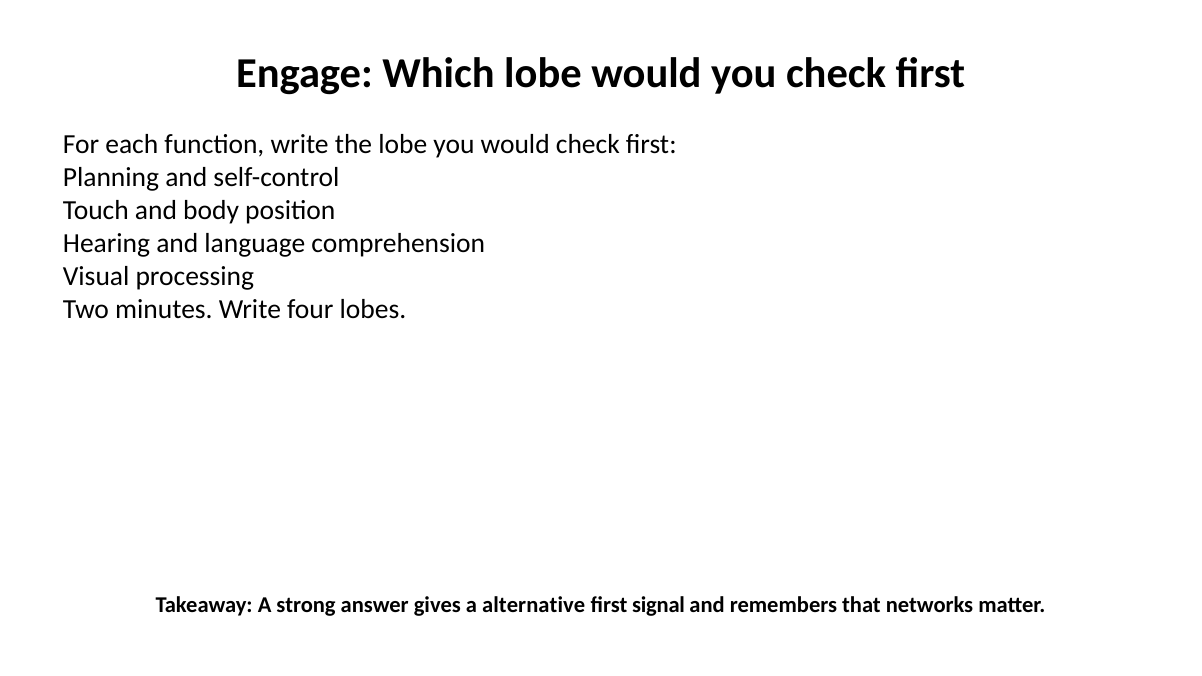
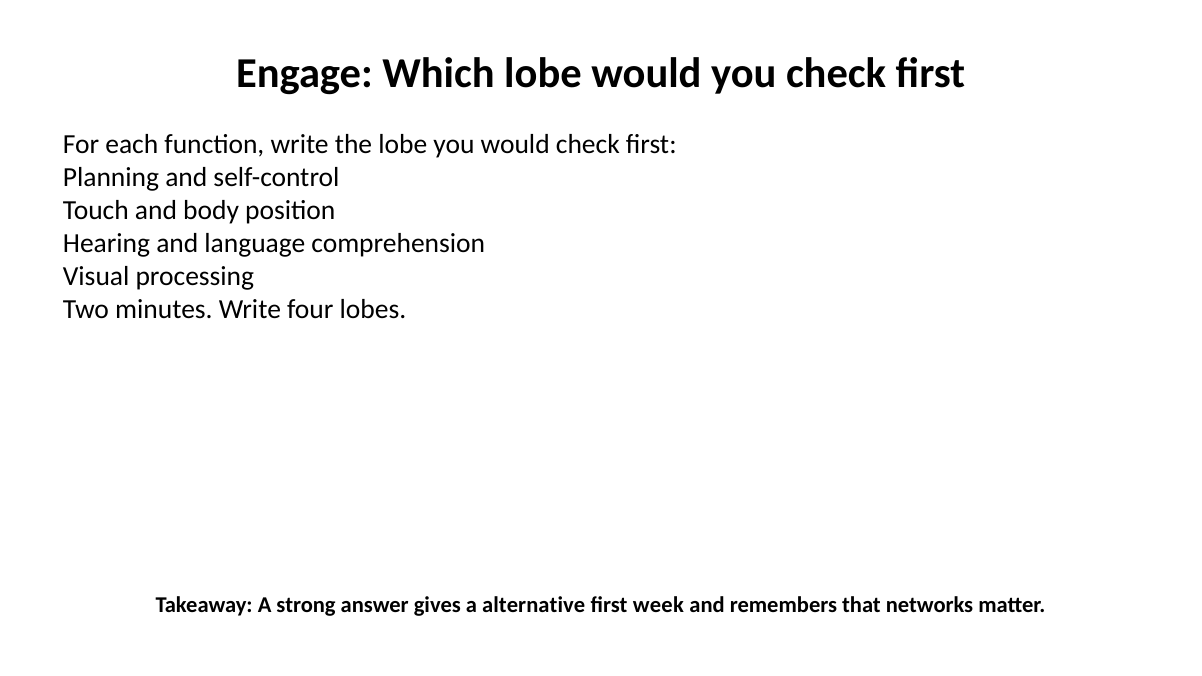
signal: signal -> week (658, 605)
